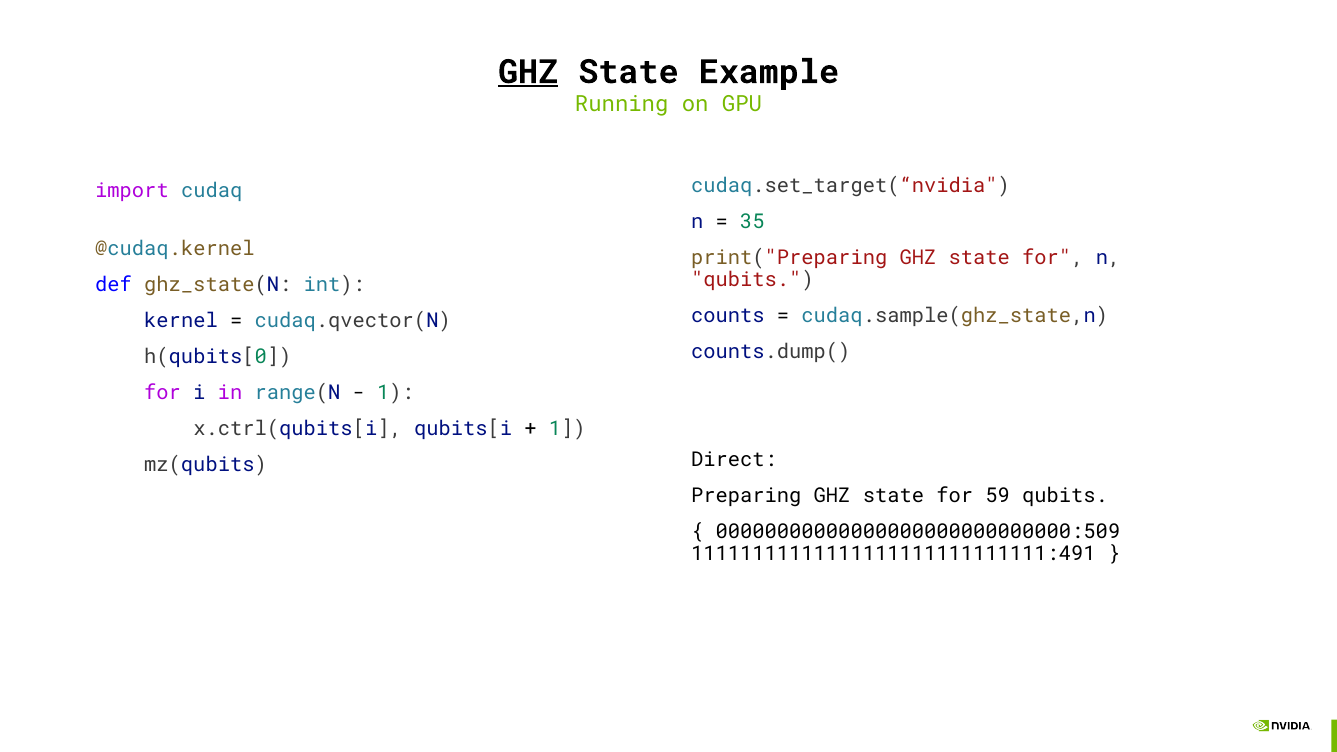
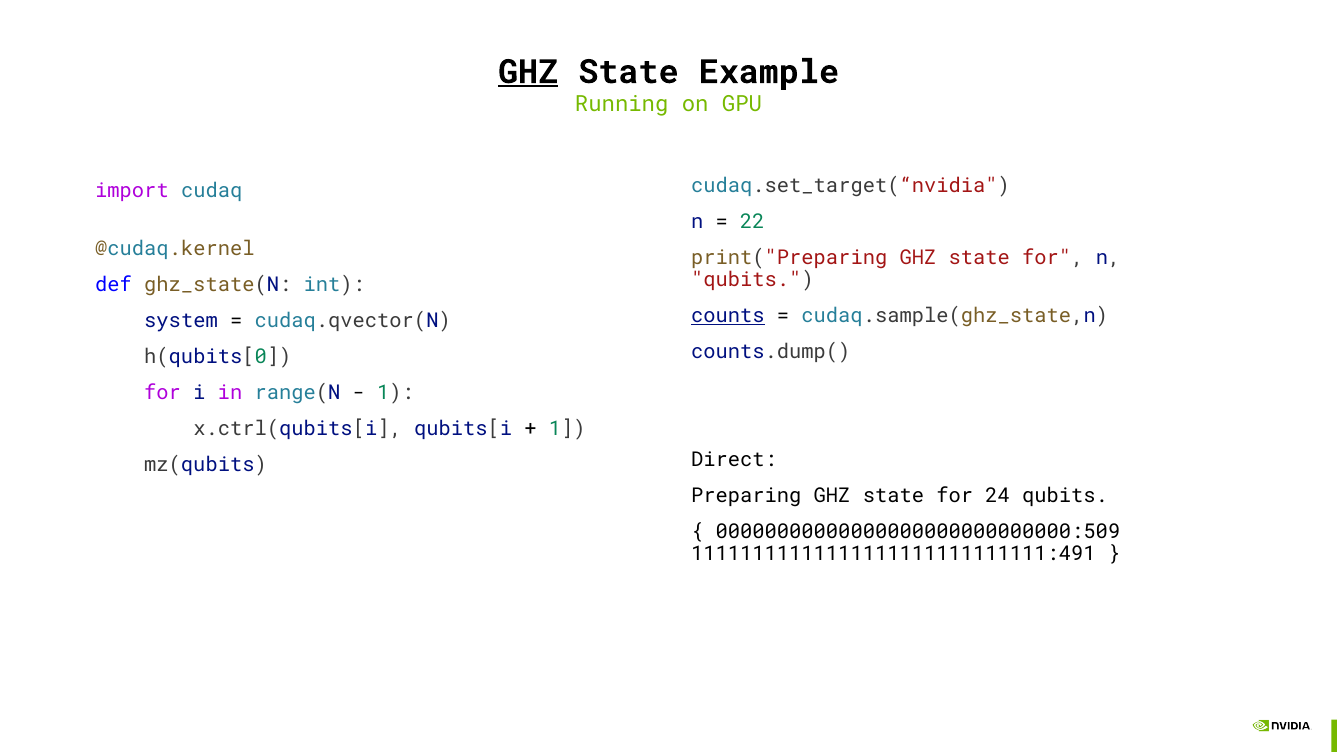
35: 35 -> 22 (752, 221)
counts underline: none -> present (728, 315)
kernel: kernel -> system (181, 321)
59: 59 -> 24 (998, 495)
